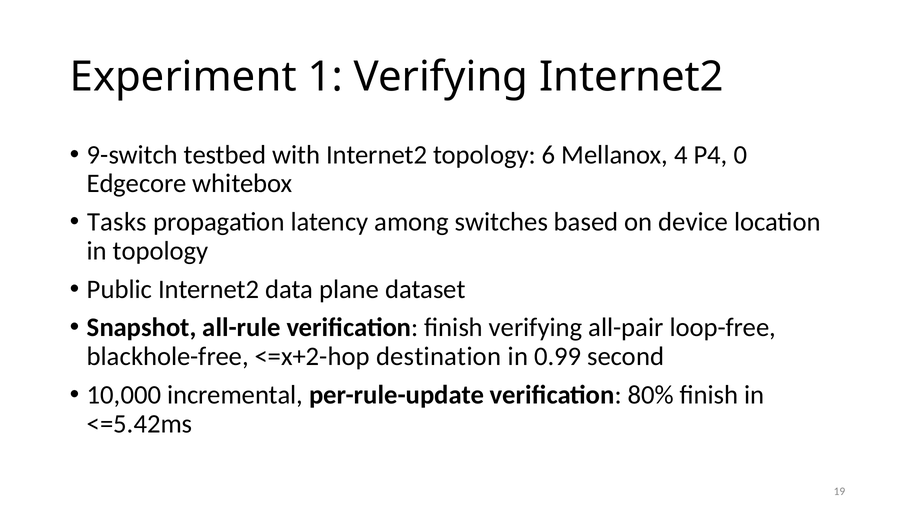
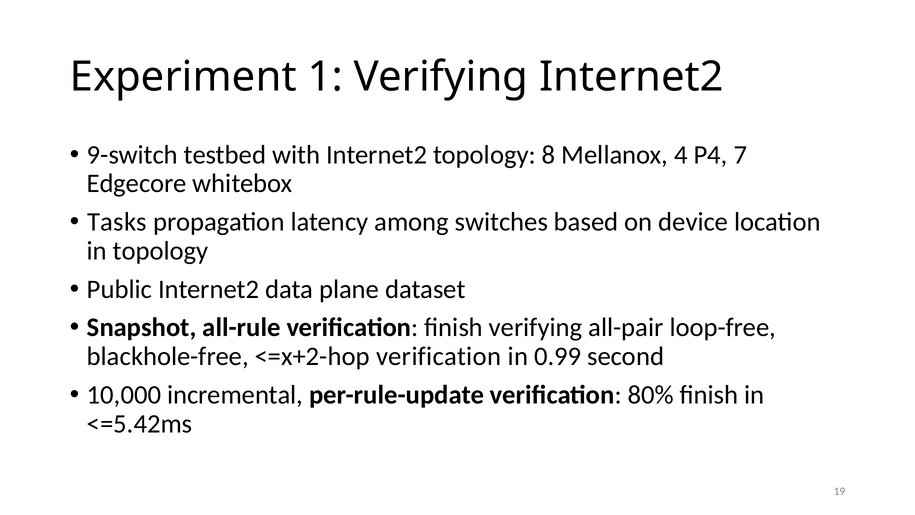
6: 6 -> 8 (549, 155)
0: 0 -> 7 (740, 155)
<=x+2-hop destination: destination -> verification (439, 356)
